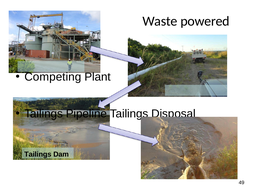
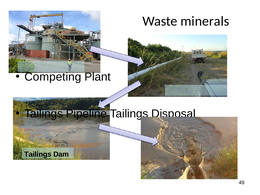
powered: powered -> minerals (205, 21)
